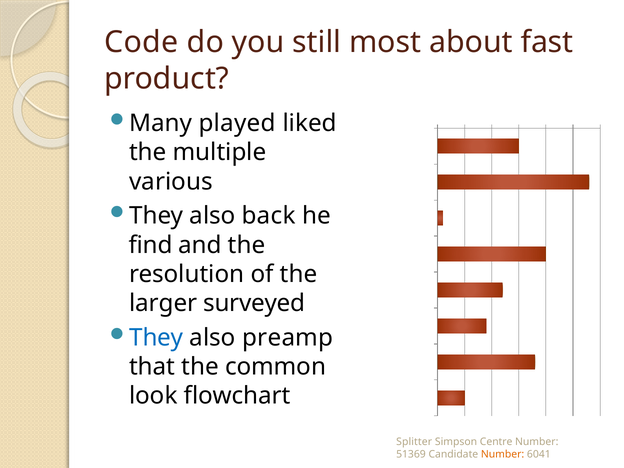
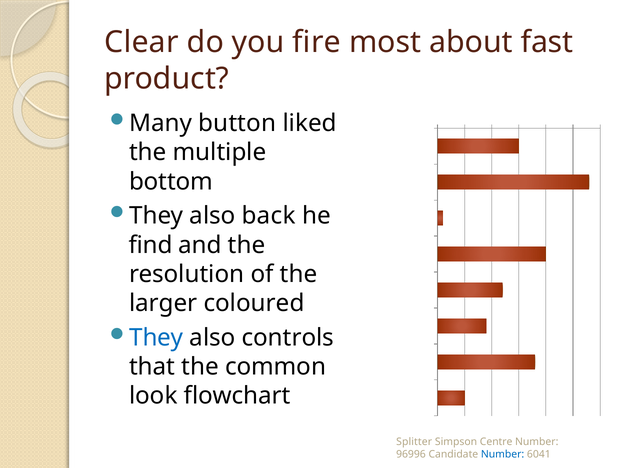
Code: Code -> Clear (141, 42)
still: still -> fire (317, 42)
played: played -> button (237, 123)
various: various -> bottom (171, 182)
surveyed: surveyed -> coloured (254, 303)
preamp: preamp -> controls (288, 338)
51369: 51369 -> 96996 (411, 454)
Number colour: orange -> blue (503, 454)
